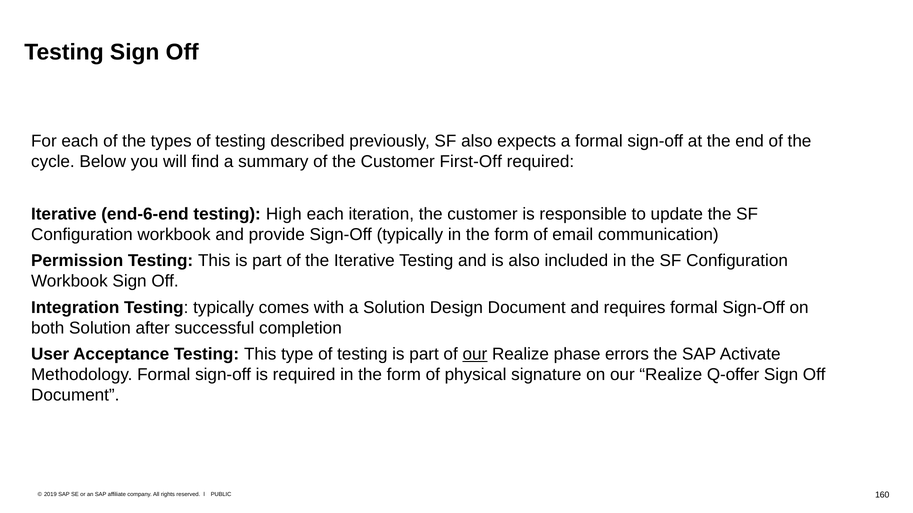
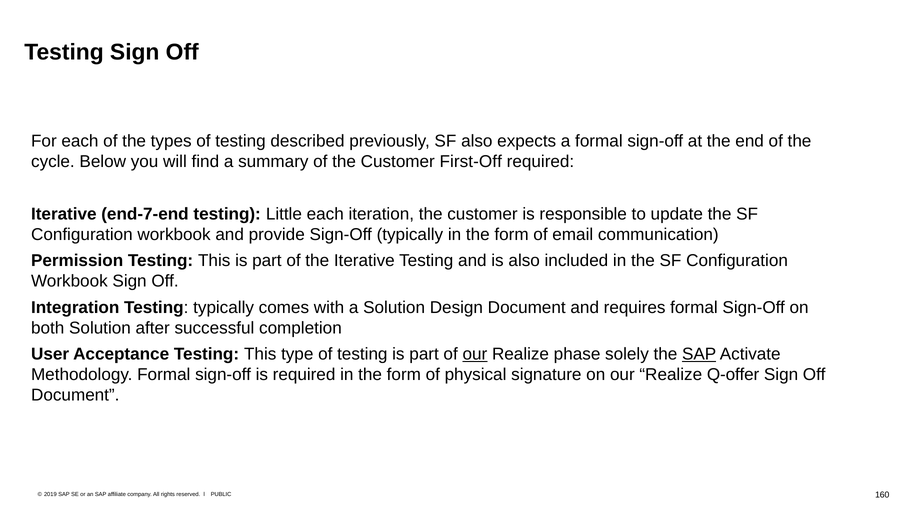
end-6-end: end-6-end -> end-7-end (145, 214)
High: High -> Little (284, 214)
errors: errors -> solely (627, 355)
SAP underline: none -> present (699, 355)
